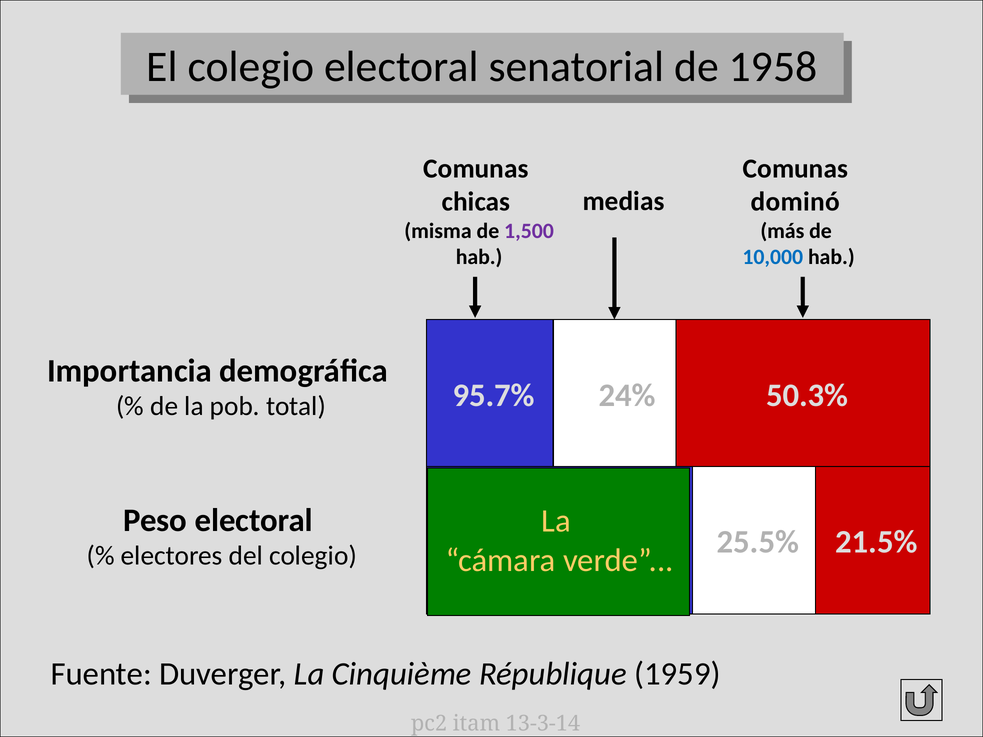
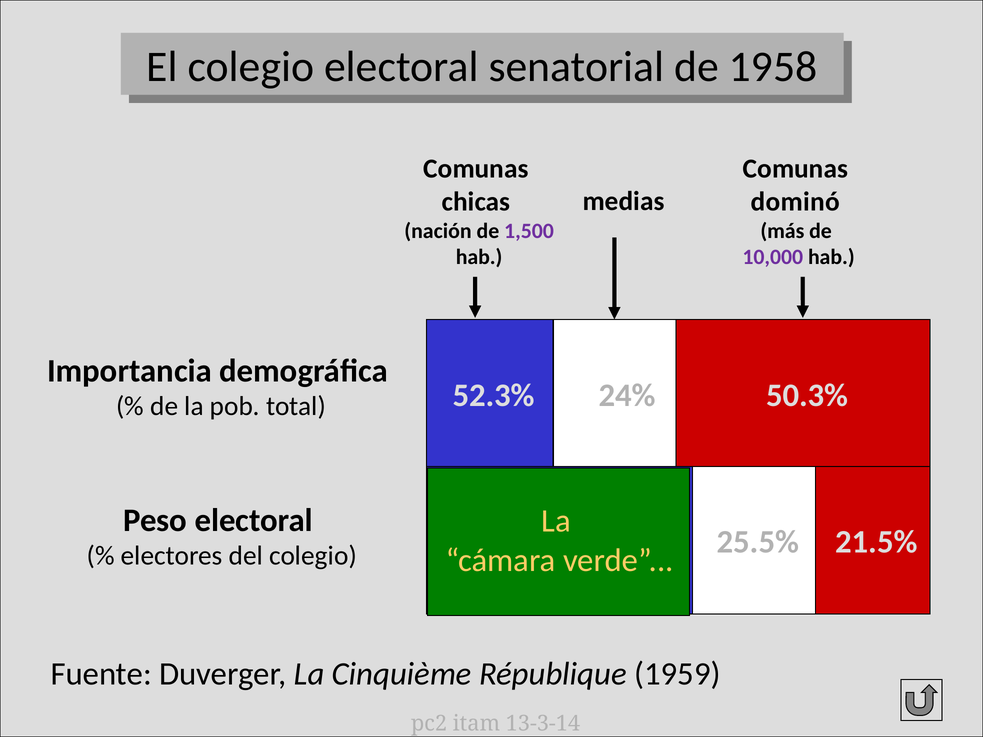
misma: misma -> nación (438, 231)
10,000 colour: blue -> purple (773, 257)
95.7%: 95.7% -> 52.3% (494, 395)
